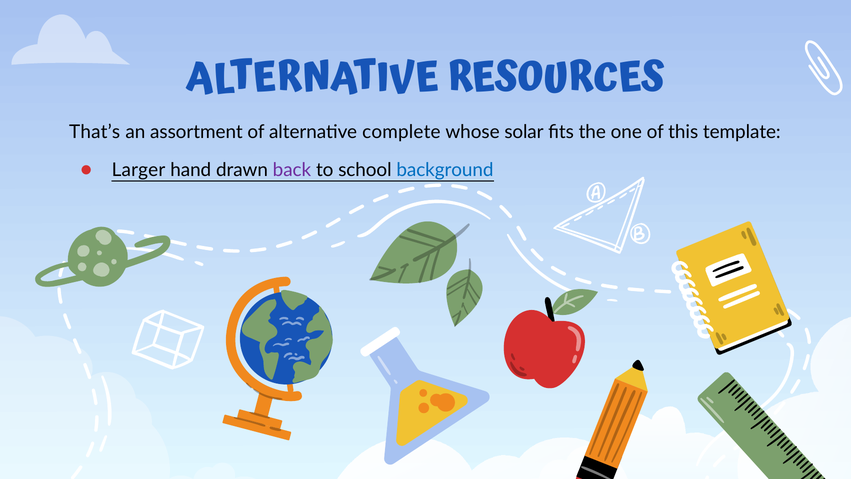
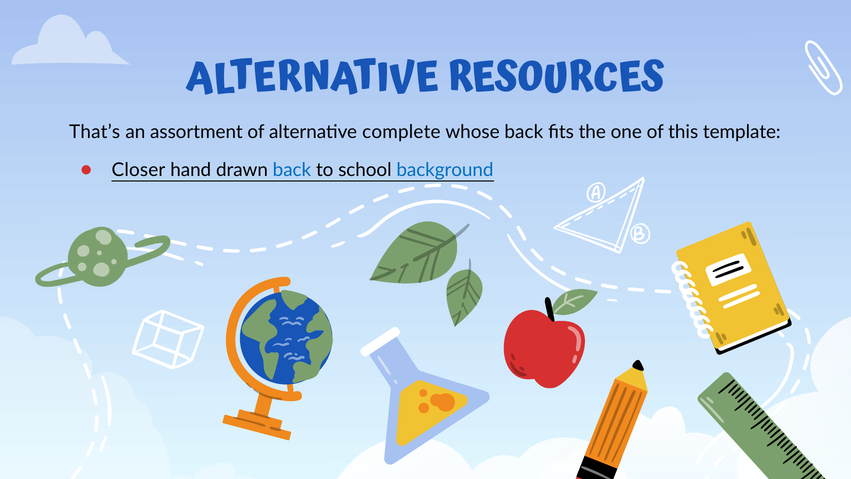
whose solar: solar -> back (524, 132)
Larger: Larger -> Closer (138, 170)
back colour: purple -> blue (292, 170)
